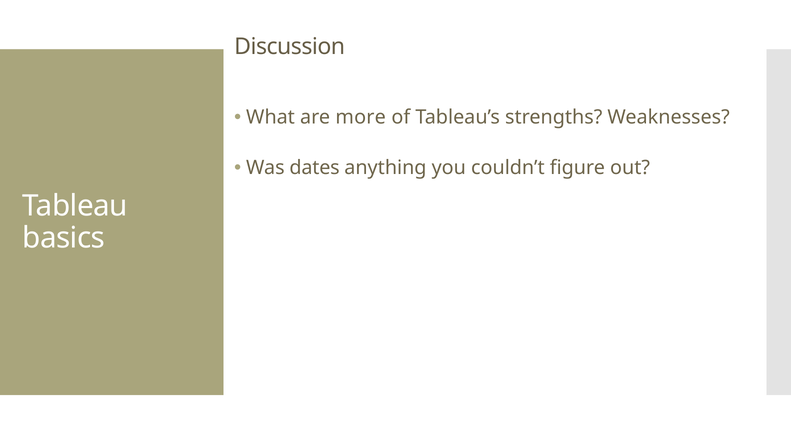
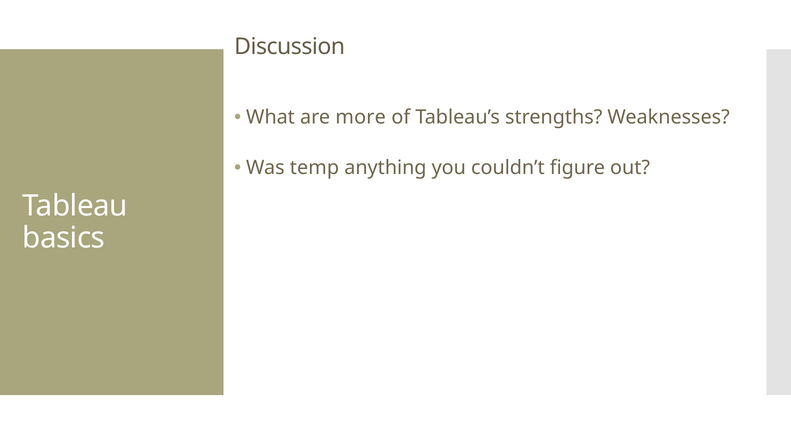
dates: dates -> temp (314, 168)
